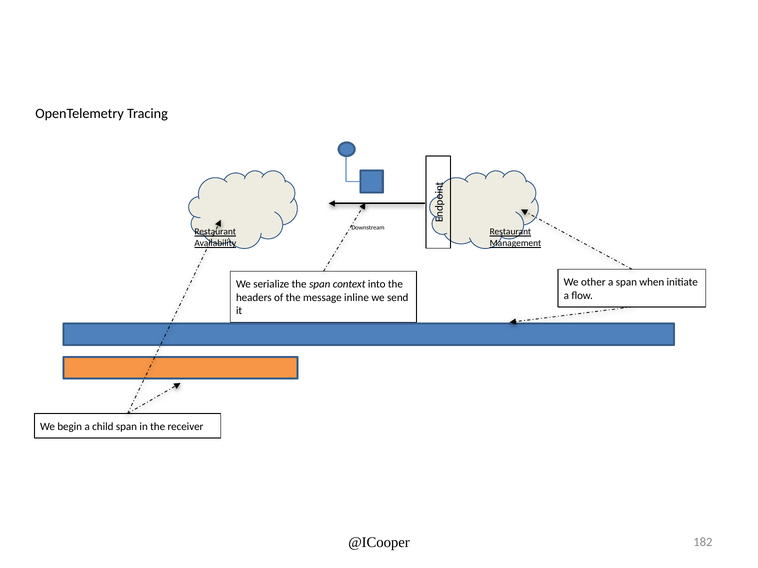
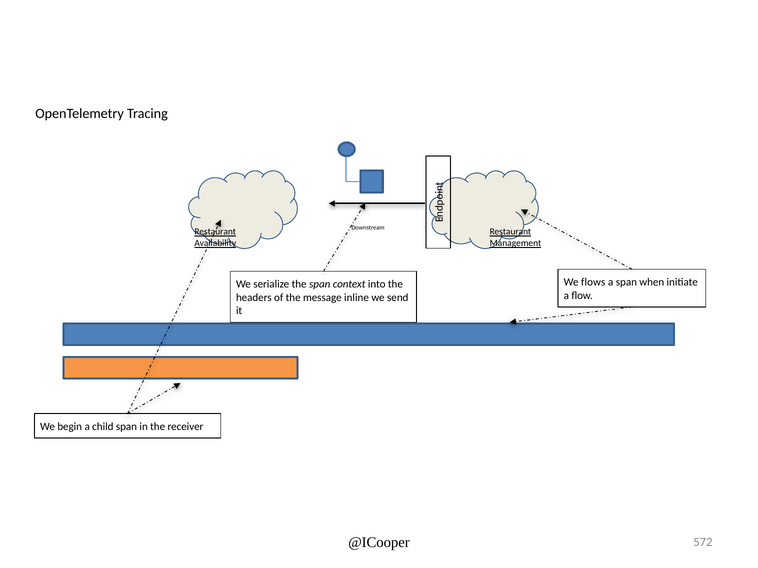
other: other -> flows (593, 282)
182: 182 -> 572 (703, 543)
